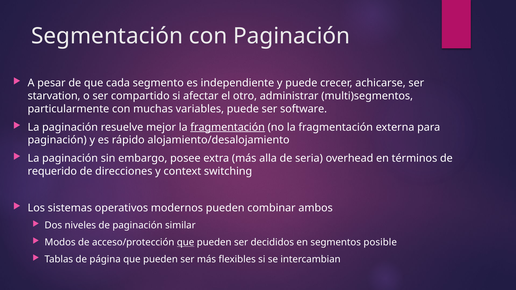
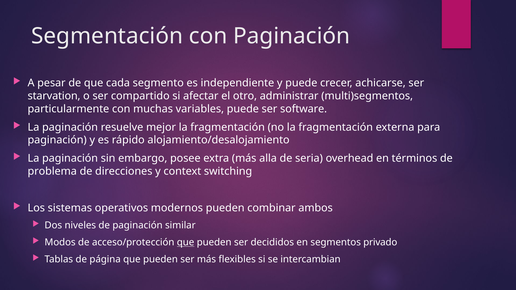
fragmentación underline: present -> none (228, 127)
requerido: requerido -> problema (52, 171)
posible: posible -> privado (380, 243)
